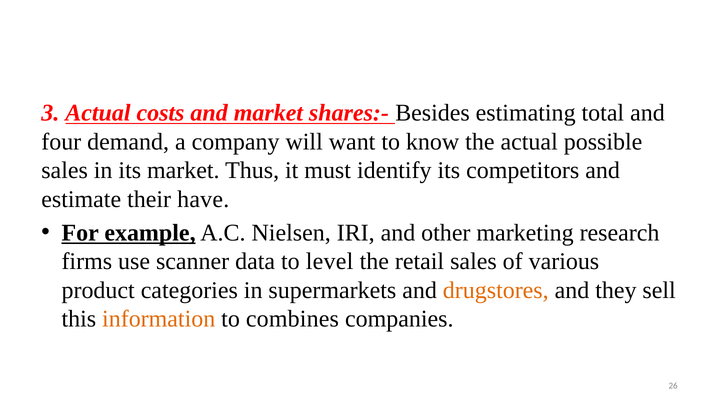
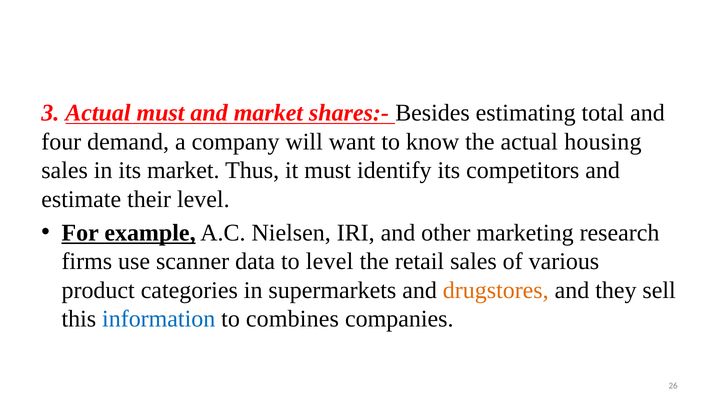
Actual costs: costs -> must (160, 113)
possible: possible -> housing (603, 142)
their have: have -> level (203, 199)
information colour: orange -> blue (159, 319)
